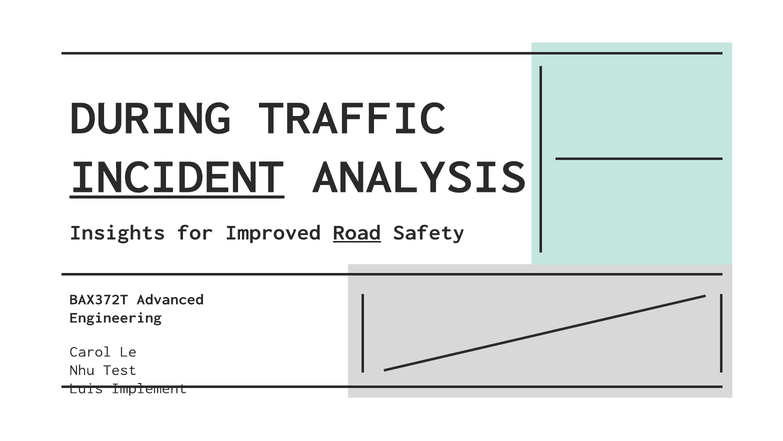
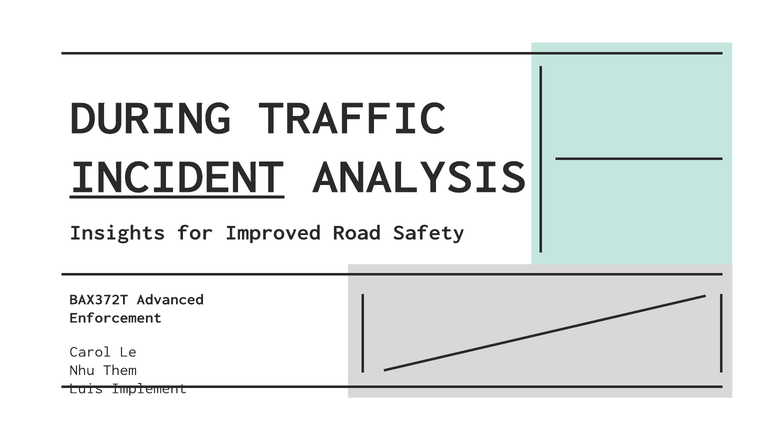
Road underline: present -> none (357, 232)
Engineering: Engineering -> Enforcement (116, 317)
Test: Test -> Them (120, 369)
